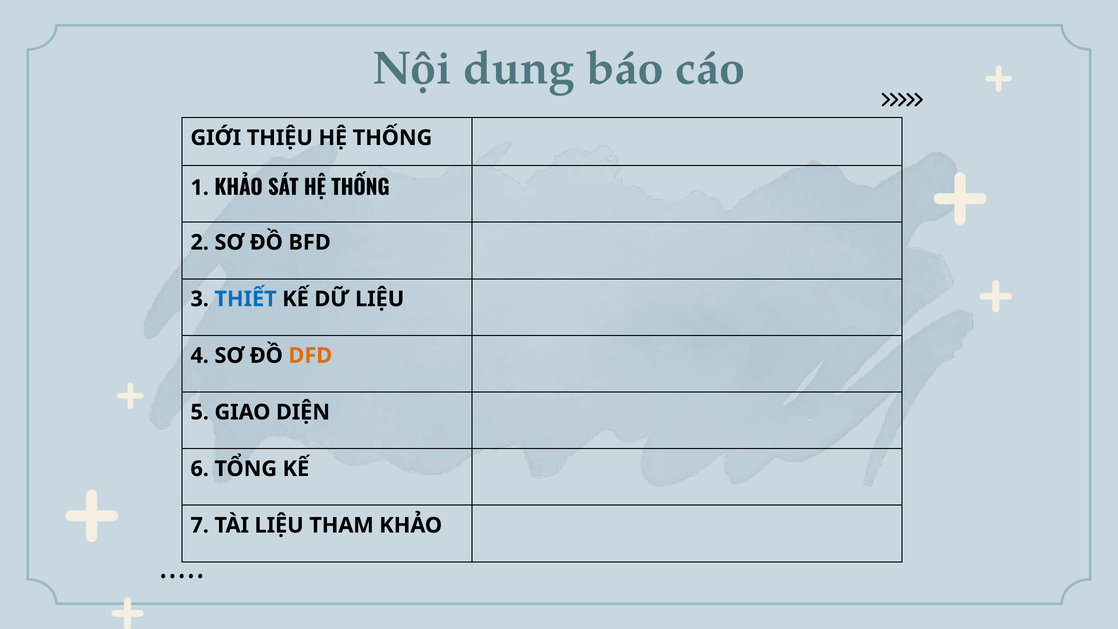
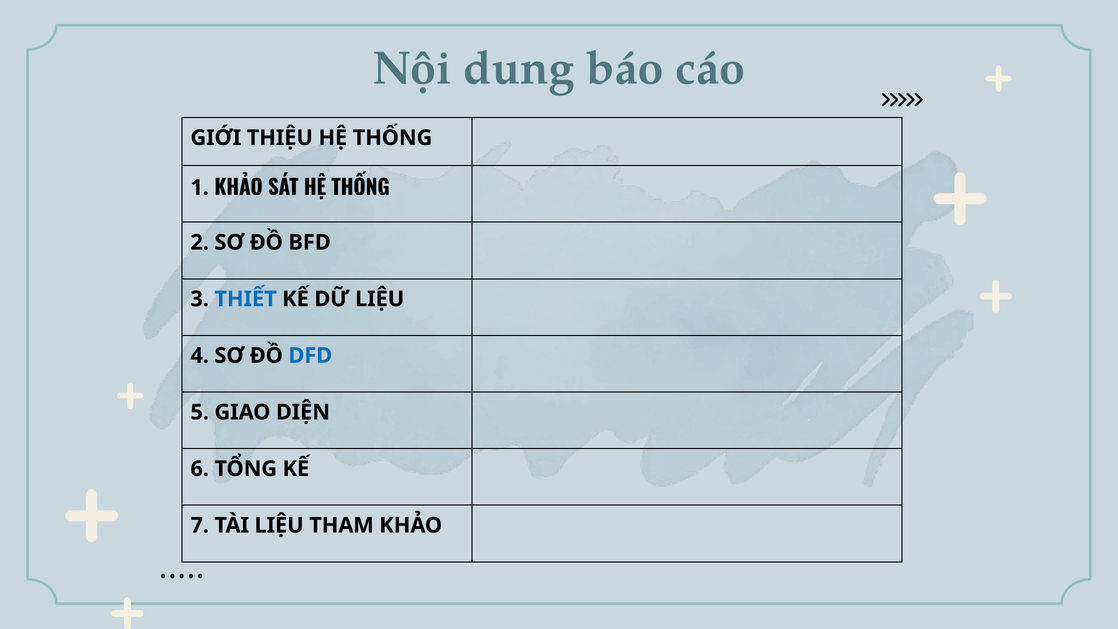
DFD colour: orange -> blue (310, 356)
